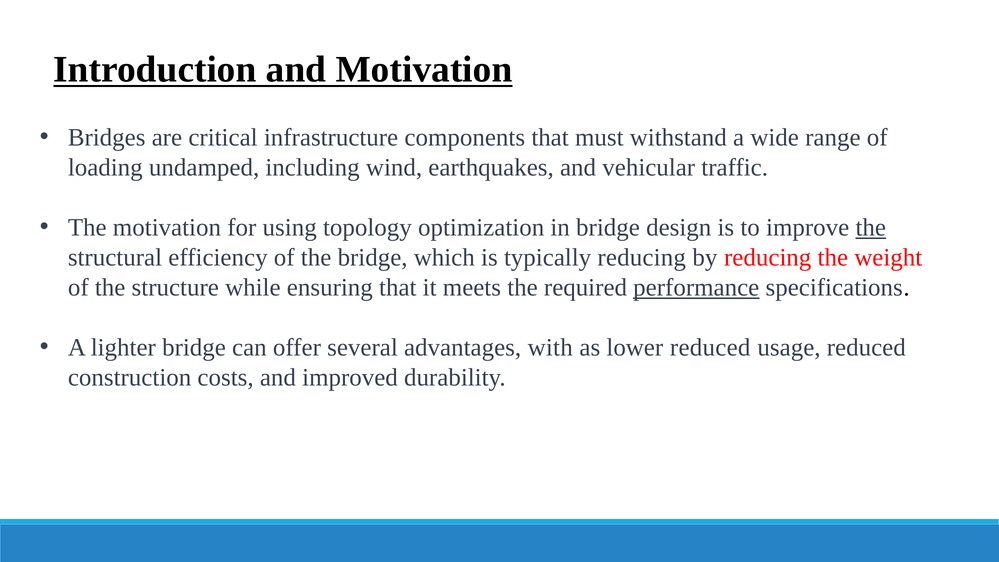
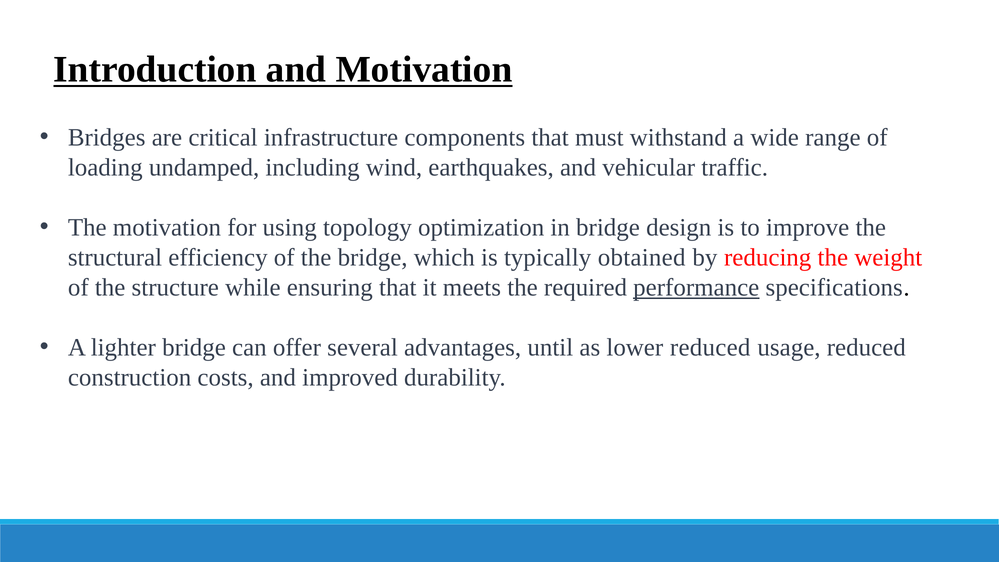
the underline: present -> none (871, 227)
typically reducing: reducing -> obtained (642, 257)
with: with -> until (550, 347)
